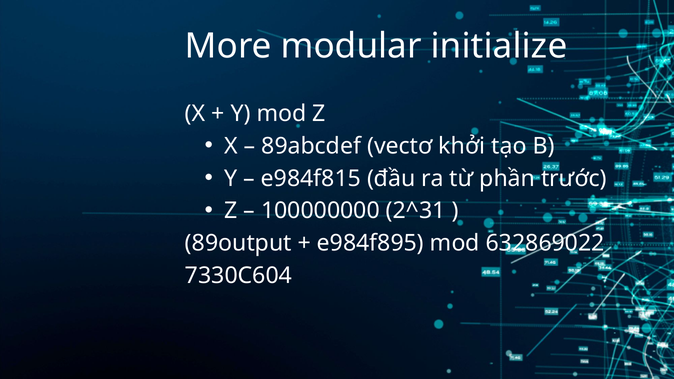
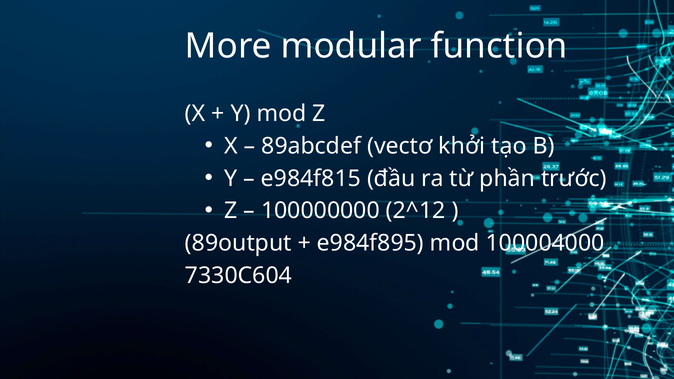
initialize: initialize -> function (499, 46)
2^31: 2^31 -> 2^12 (416, 211)
632869022: 632869022 -> 100004000 (545, 243)
